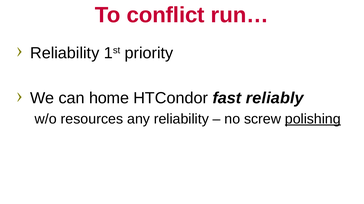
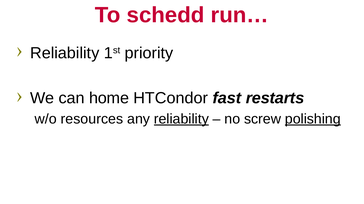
conflict: conflict -> schedd (166, 15)
reliably: reliably -> restarts (275, 98)
reliability underline: none -> present (181, 119)
